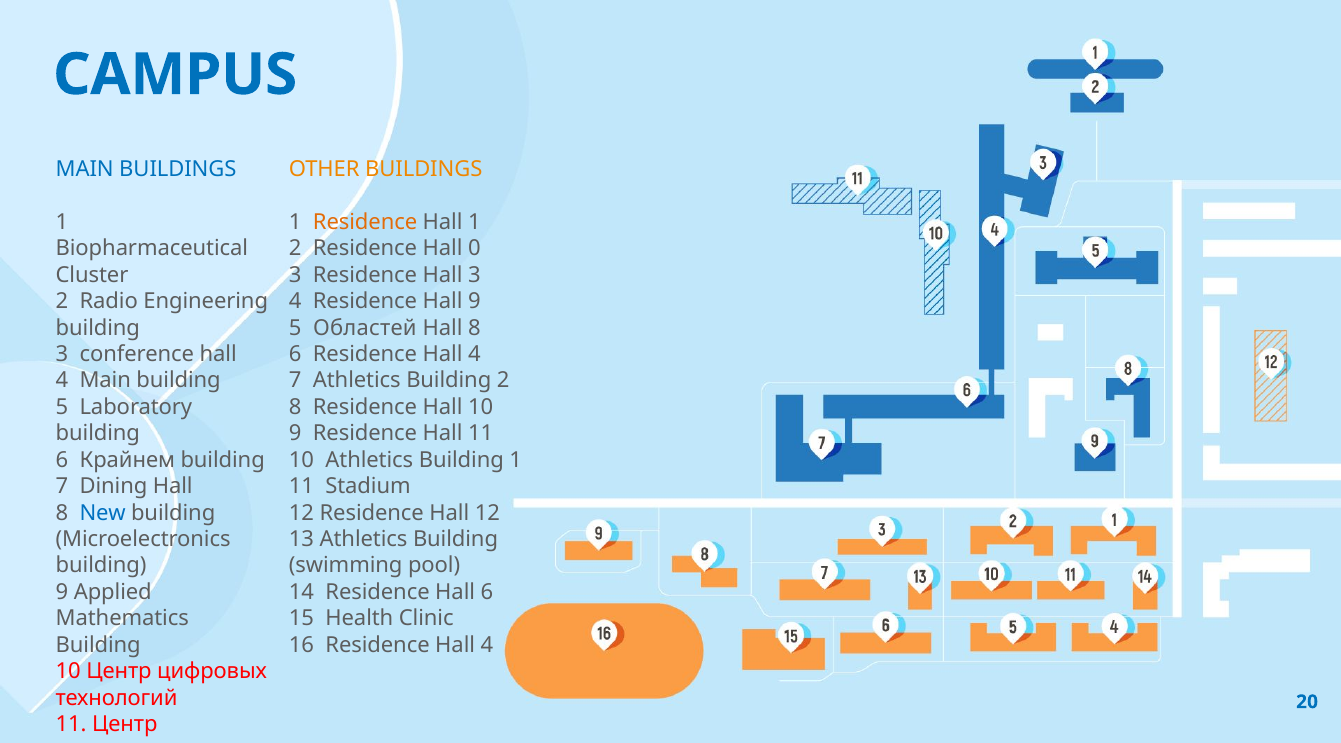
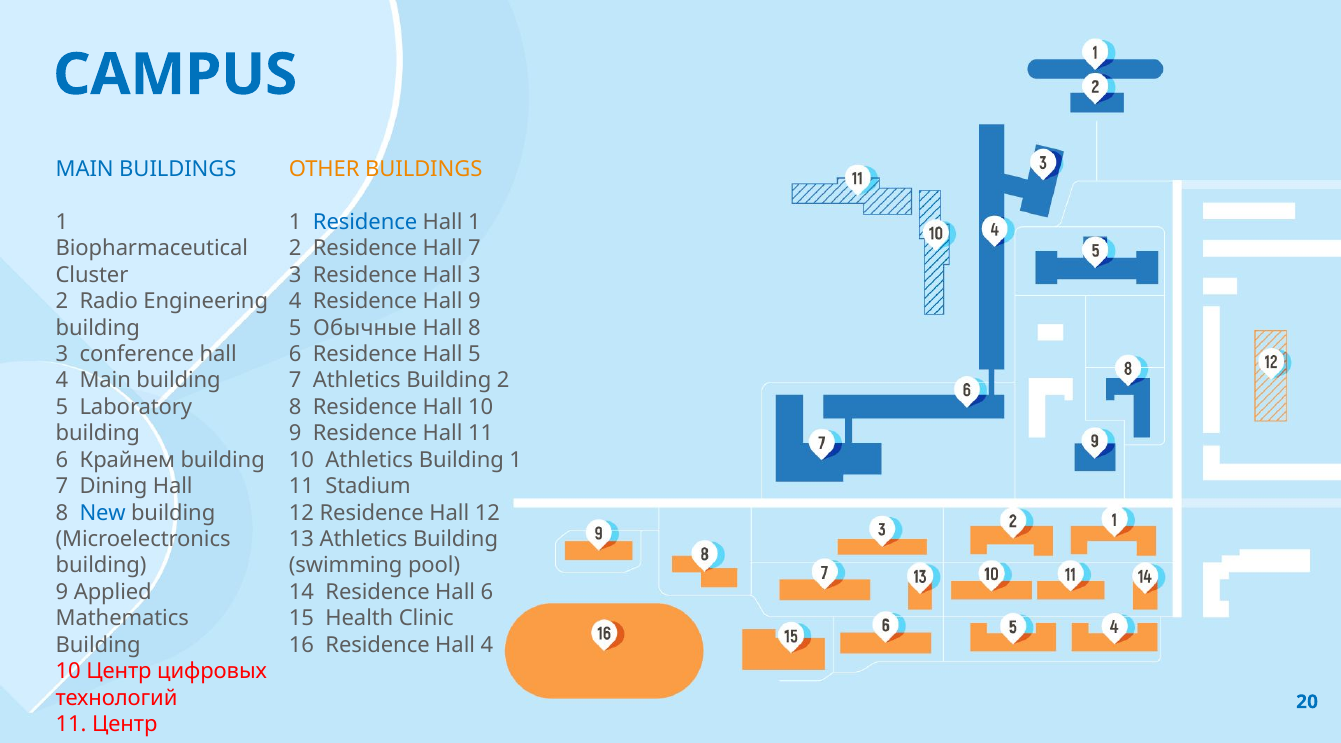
Residence colour: orange -> blue (365, 222)
Hall 0: 0 -> 7 (474, 249)
Областей: Областей -> Обычные (365, 328)
6 Residence Hall 4: 4 -> 5 (474, 354)
